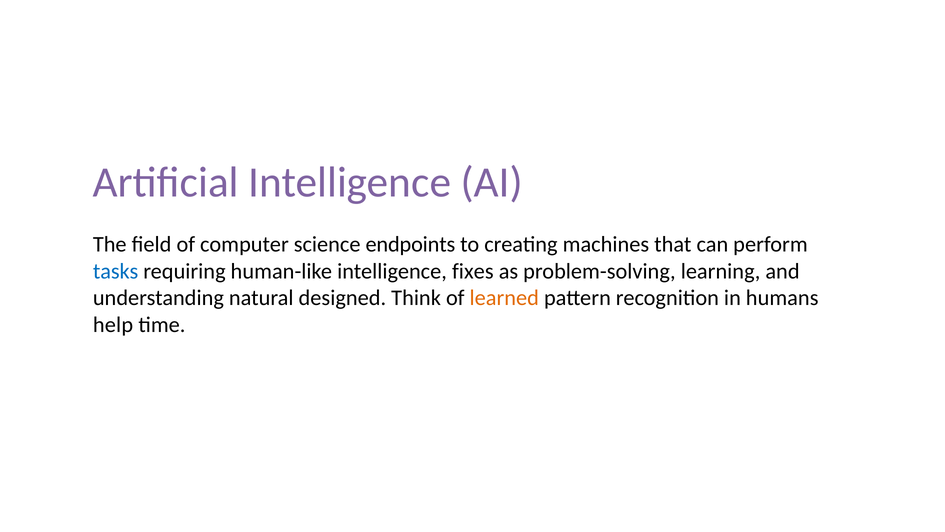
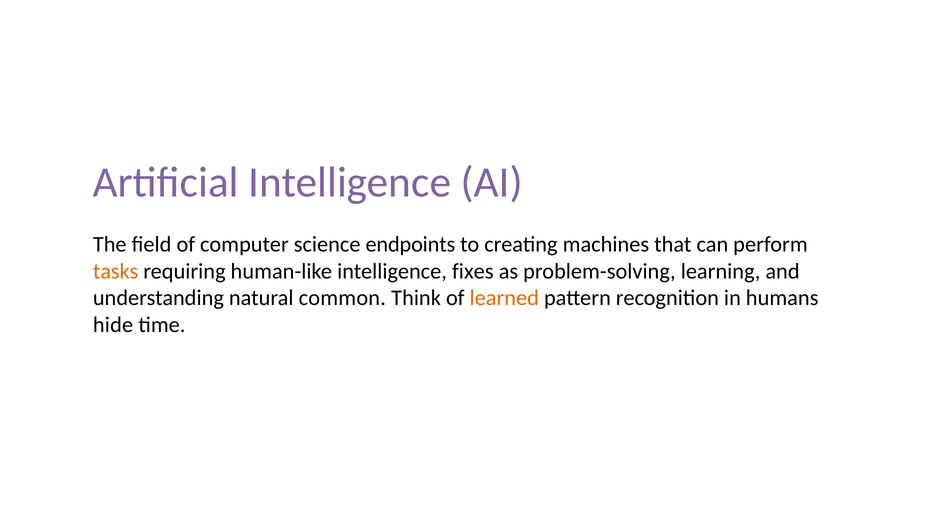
tasks colour: blue -> orange (116, 271)
designed: designed -> common (342, 298)
help: help -> hide (113, 325)
